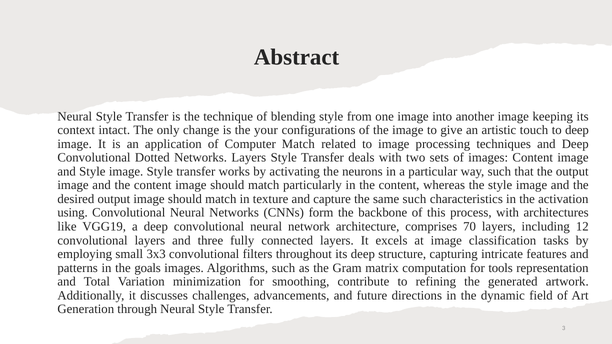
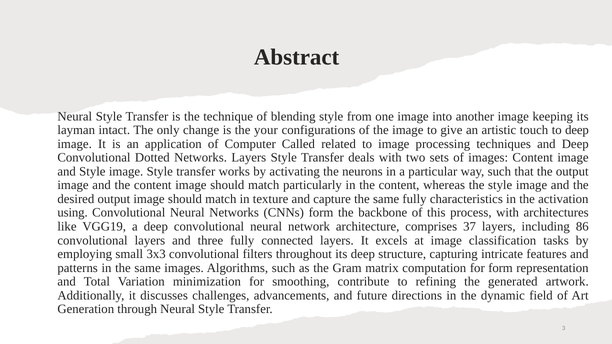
context: context -> layman (76, 130)
Computer Match: Match -> Called (298, 144)
same such: such -> fully (415, 199)
70: 70 -> 37 (470, 227)
12: 12 -> 86 (582, 227)
in the goals: goals -> same (148, 268)
for tools: tools -> form (501, 268)
